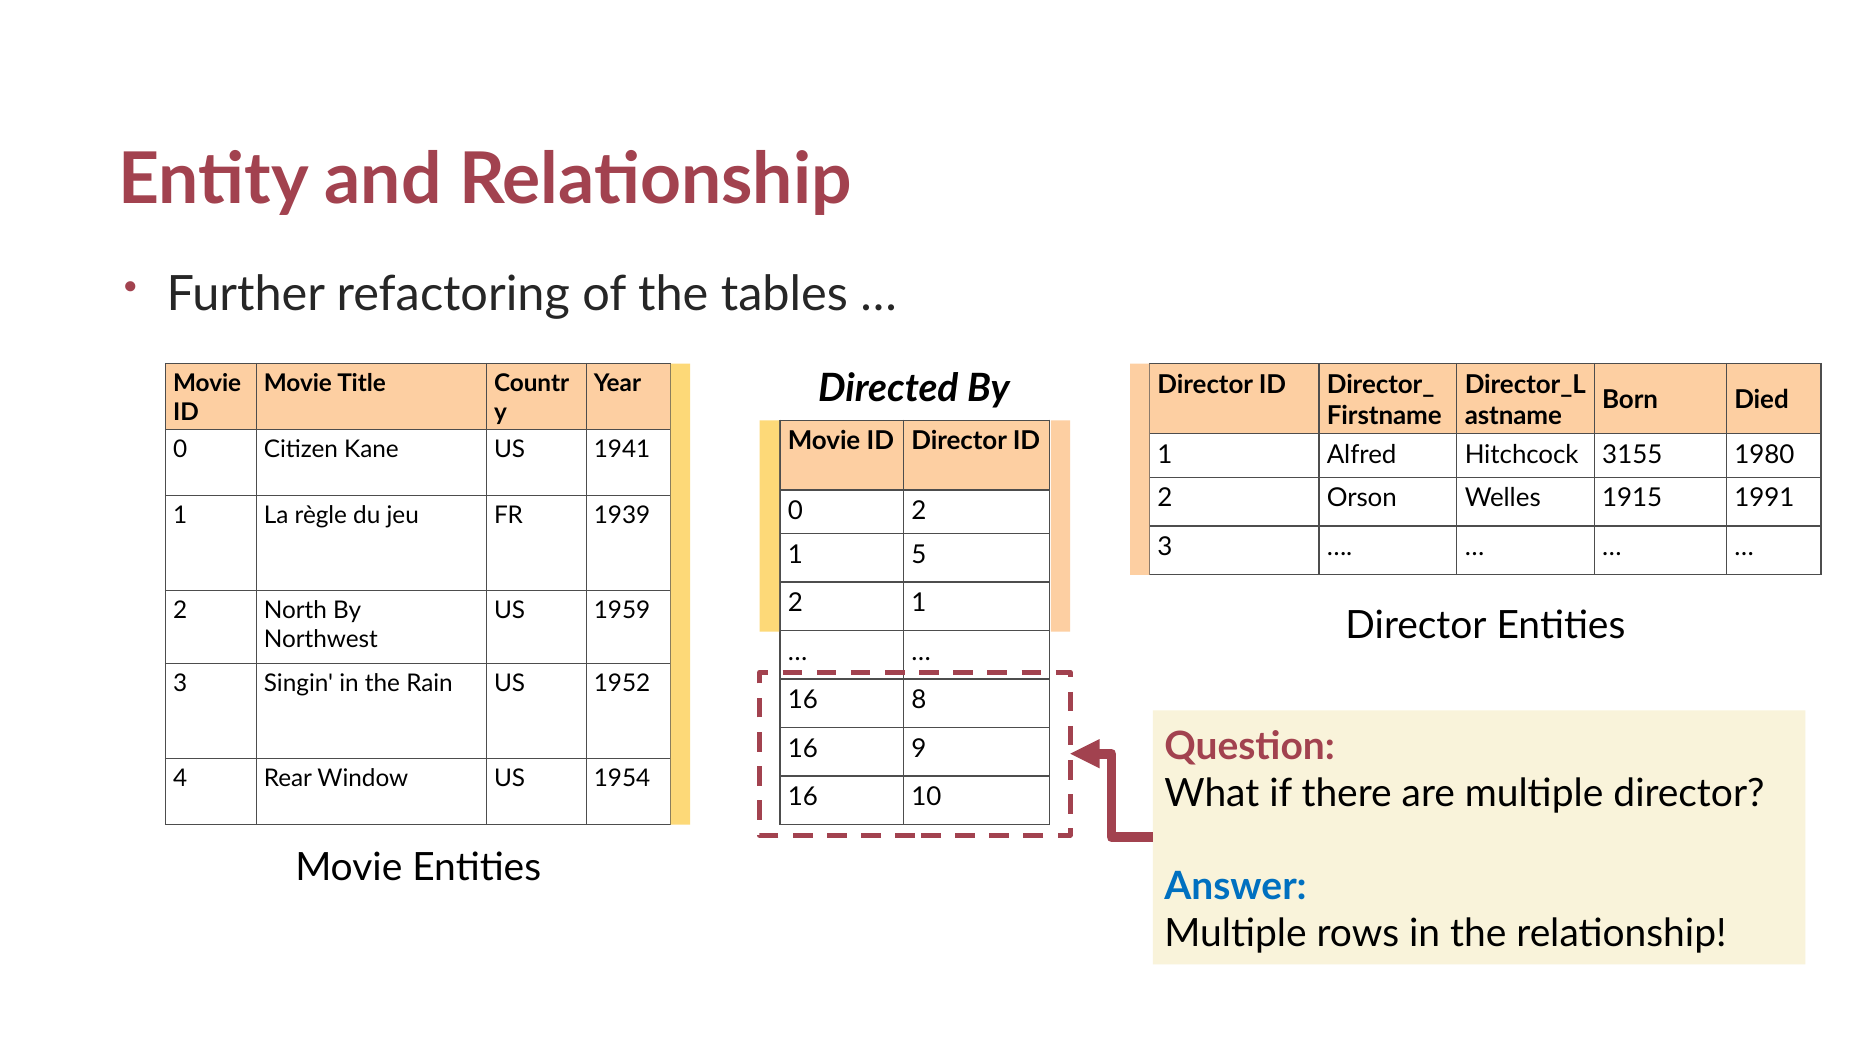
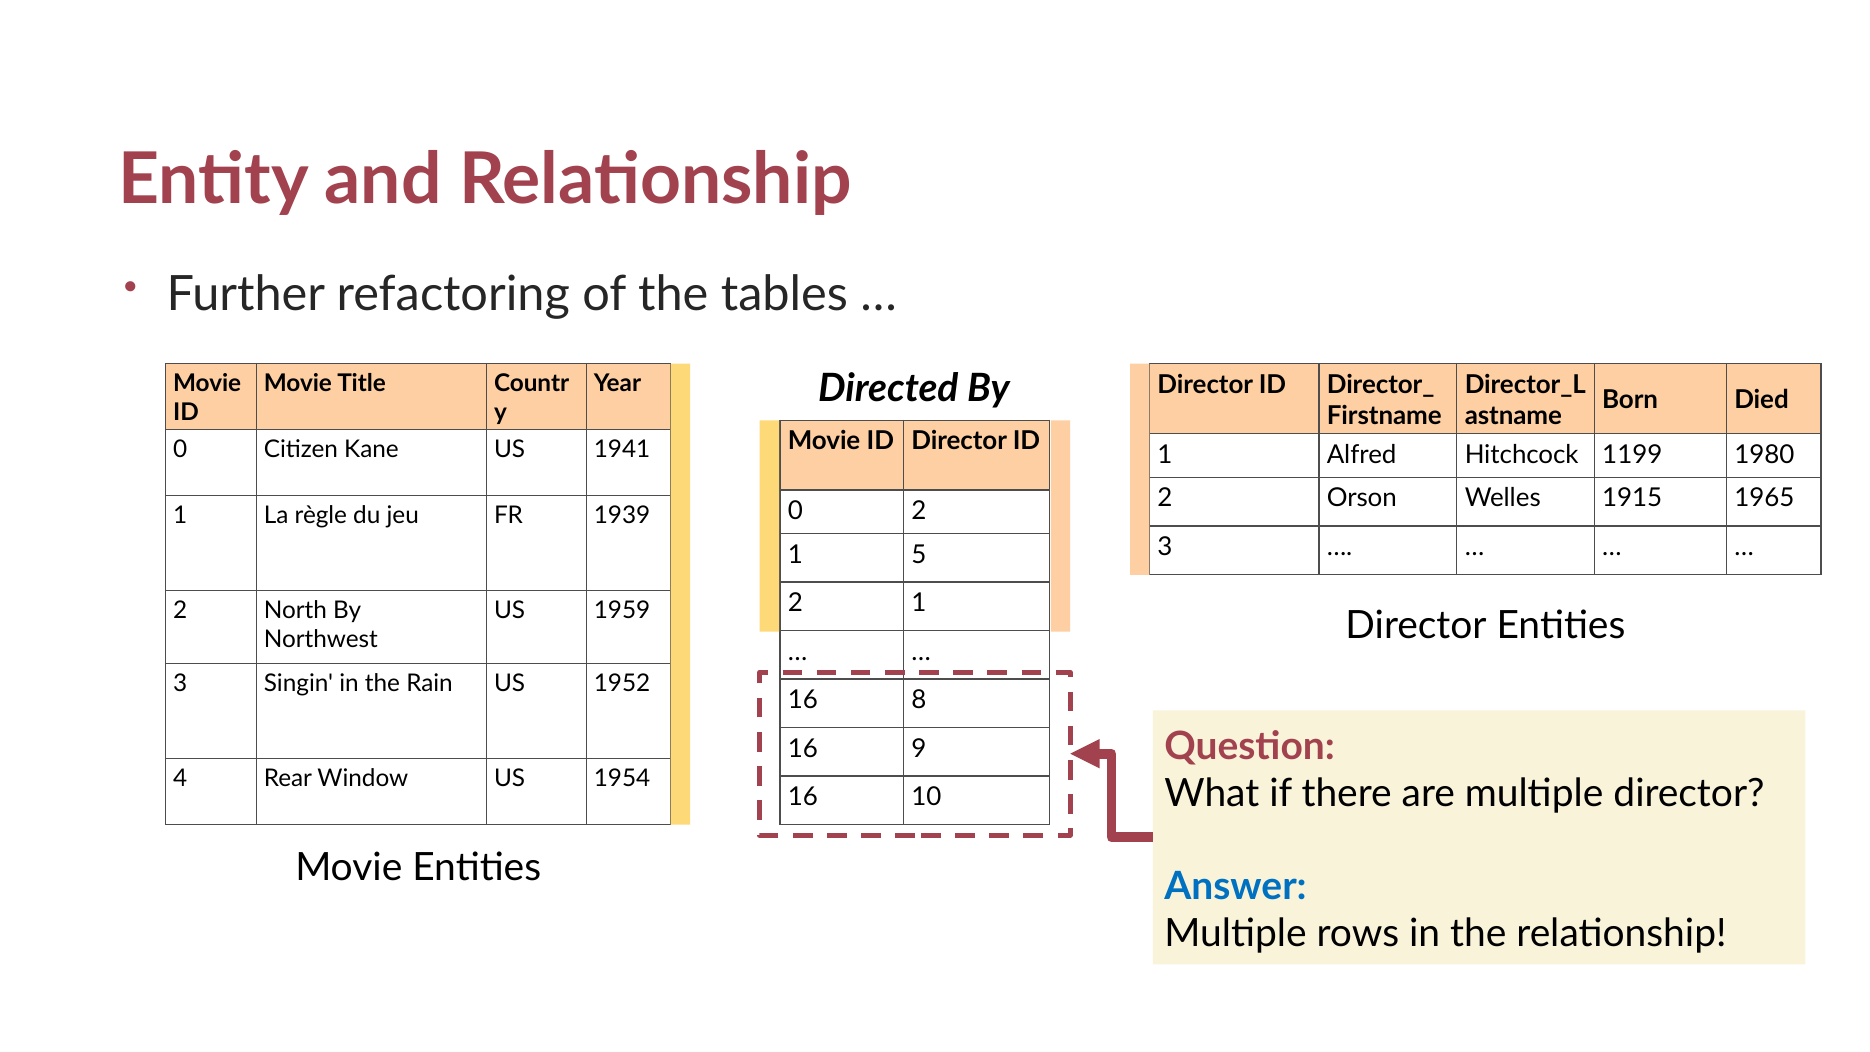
3155: 3155 -> 1199 (1632, 455)
1991: 1991 -> 1965 (1764, 498)
